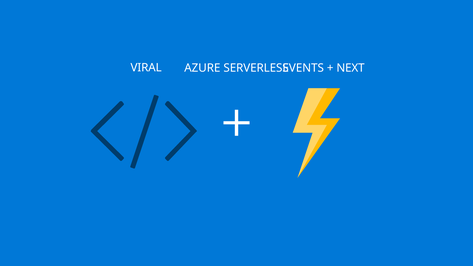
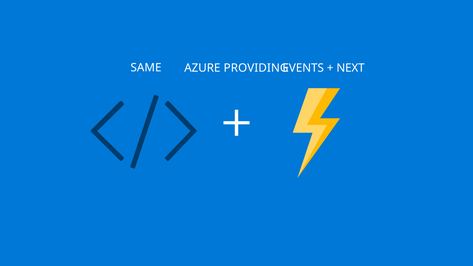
VIRAL: VIRAL -> SAME (146, 68)
SERVERLESS: SERVERLESS -> PROVIDING (256, 68)
